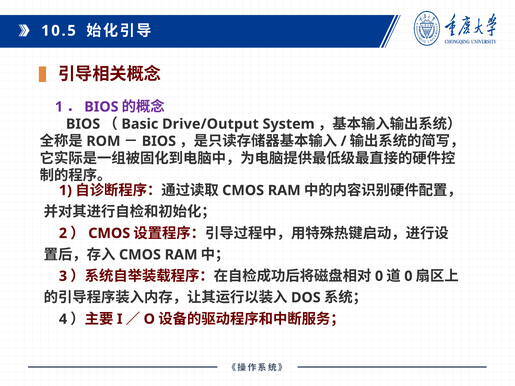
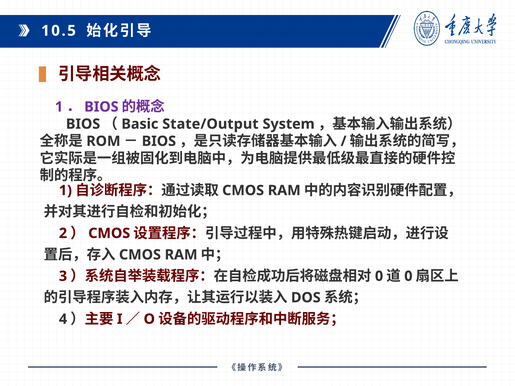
Drive/Output: Drive/Output -> State/Output (210, 124)
